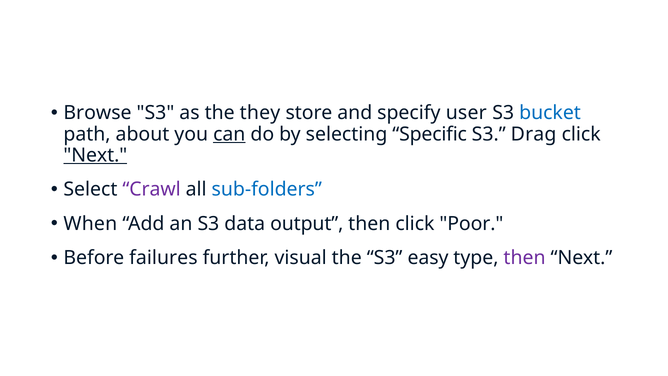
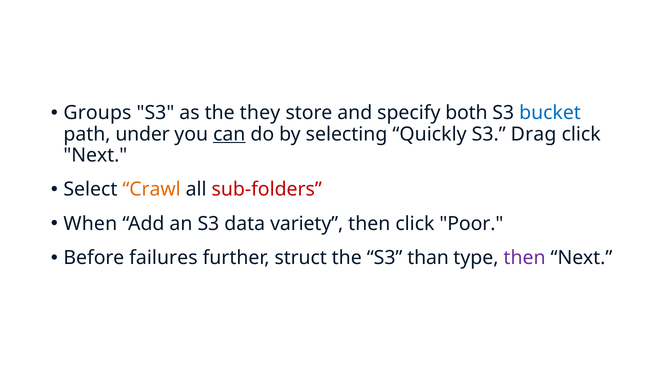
Browse: Browse -> Groups (97, 113)
user: user -> both (466, 113)
about: about -> under (143, 134)
Specific: Specific -> Quickly (430, 134)
Next underline: present -> none (95, 155)
Crawl colour: purple -> orange (152, 189)
sub-folders colour: blue -> red (267, 189)
output: output -> variety (307, 224)
visual: visual -> struct (301, 258)
easy: easy -> than (428, 258)
